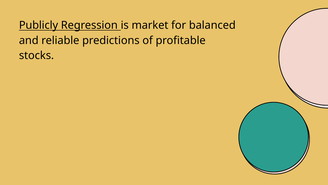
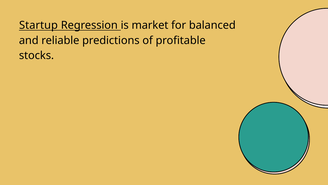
Publicly: Publicly -> Startup (38, 25)
